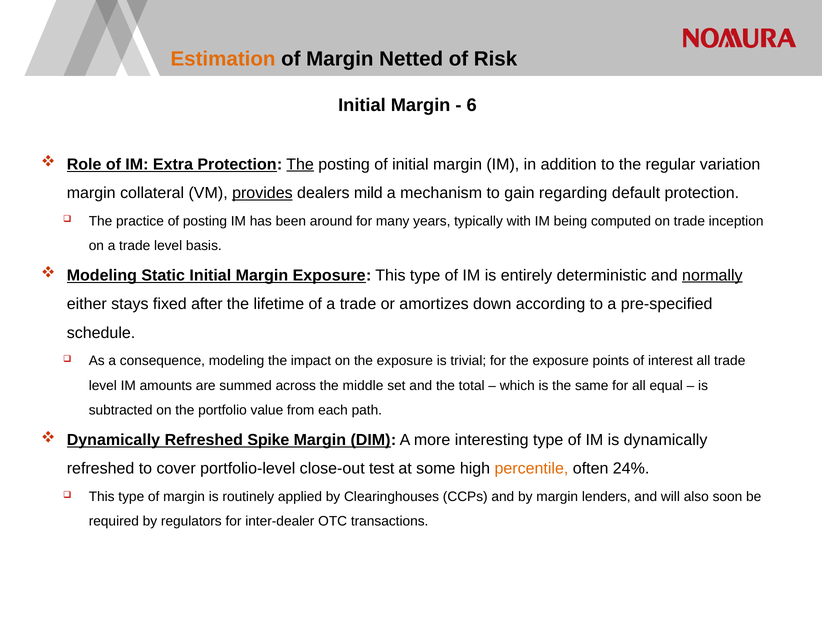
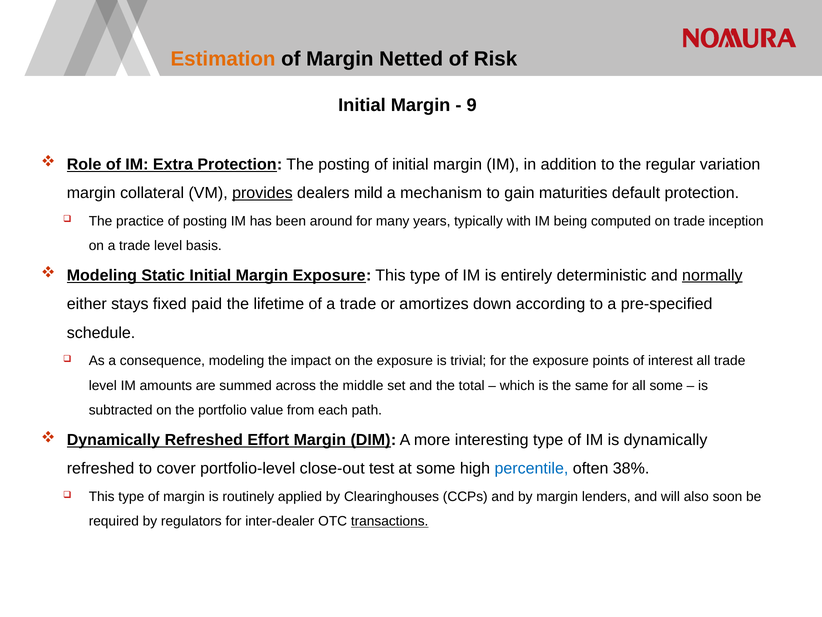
6: 6 -> 9 (472, 105)
The underline: present -> none (300, 164)
regarding: regarding -> maturities (573, 193)
after: after -> paid (207, 304)
all equal: equal -> some (666, 385)
Spike: Spike -> Effort (268, 440)
percentile colour: orange -> blue (531, 468)
24%: 24% -> 38% (631, 468)
transactions underline: none -> present (390, 521)
